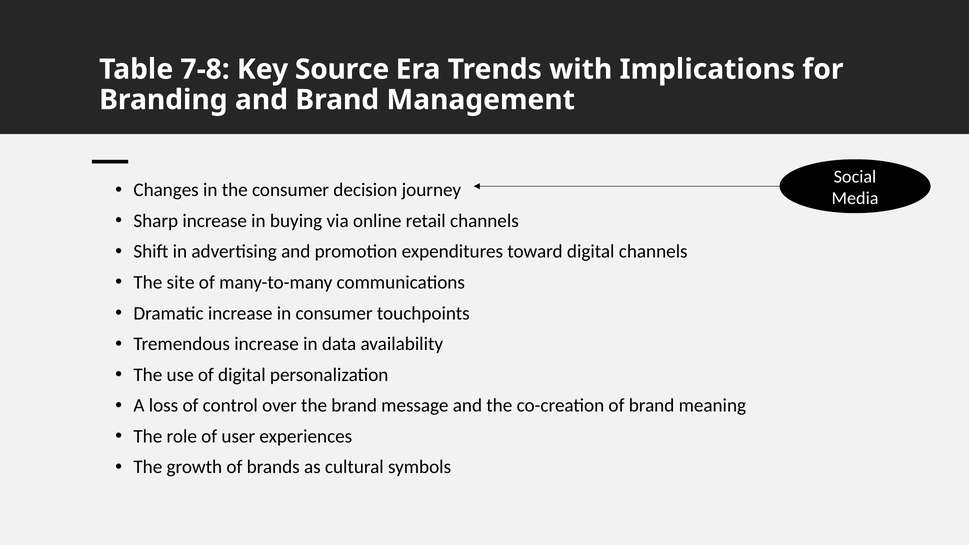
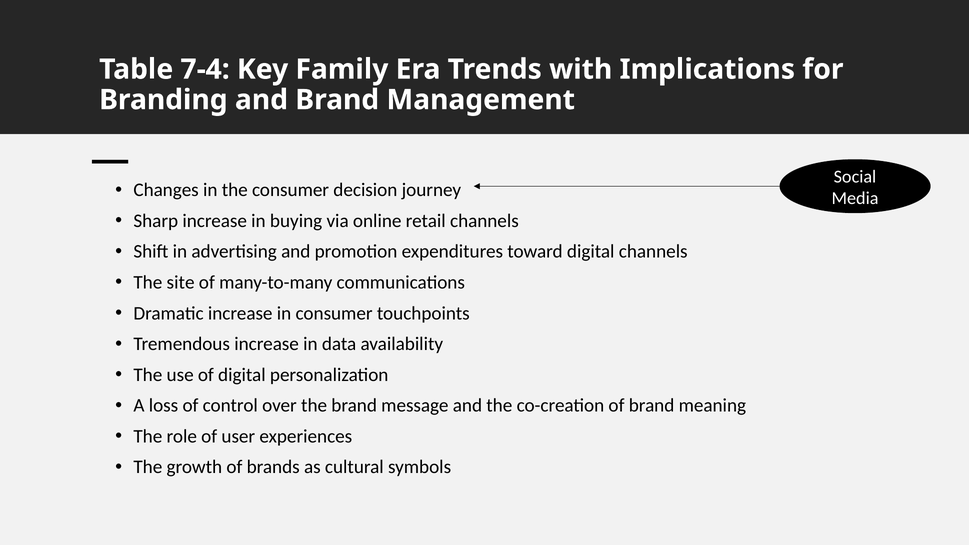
7-8: 7-8 -> 7-4 (205, 69)
Source: Source -> Family (342, 69)
